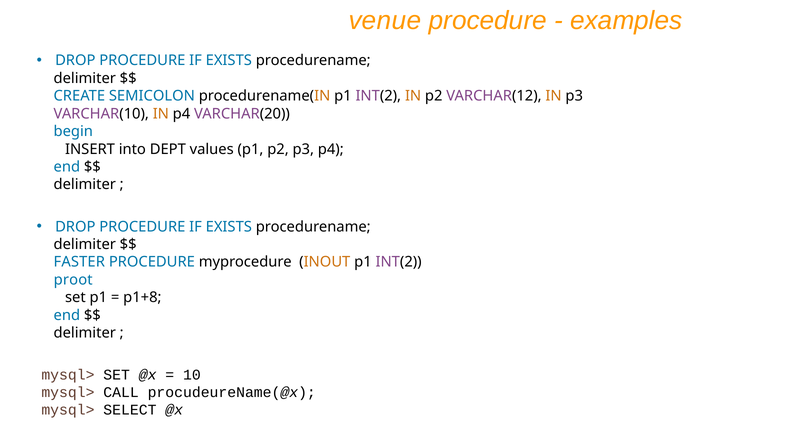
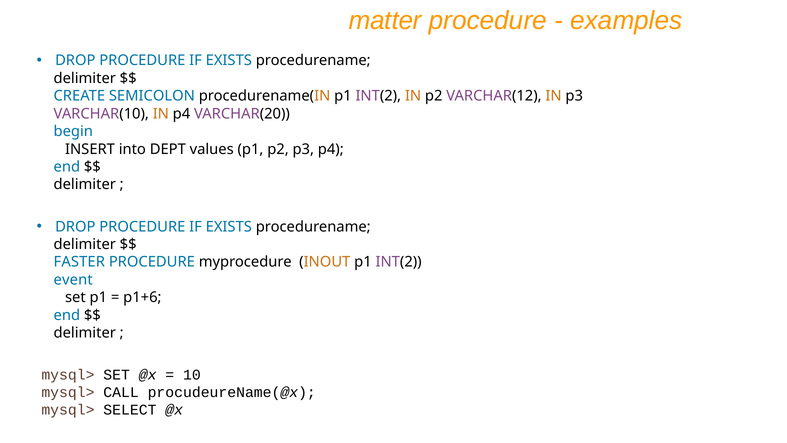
venue: venue -> matter (385, 20)
proot: proot -> event (73, 280)
p1+8: p1+8 -> p1+6 (142, 297)
